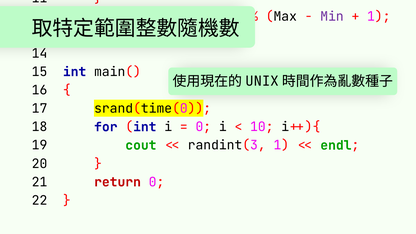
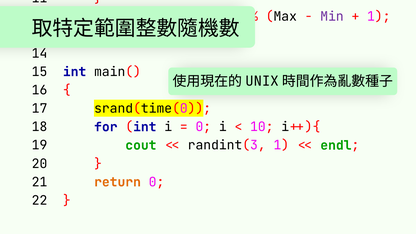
return colour: red -> orange (118, 182)
